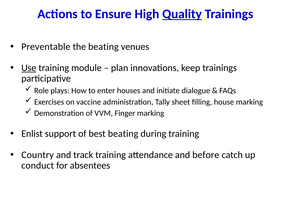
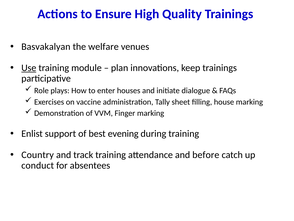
Quality underline: present -> none (182, 14)
Preventable: Preventable -> Basvakalyan (46, 47)
the beating: beating -> welfare (103, 47)
best beating: beating -> evening (123, 133)
